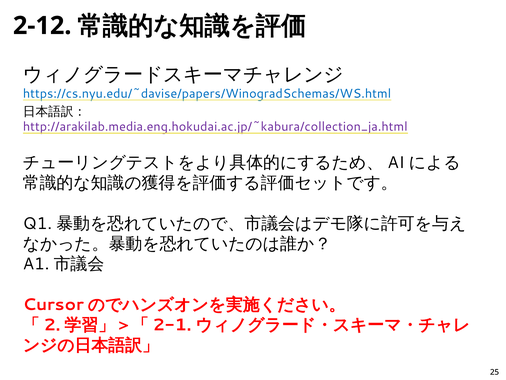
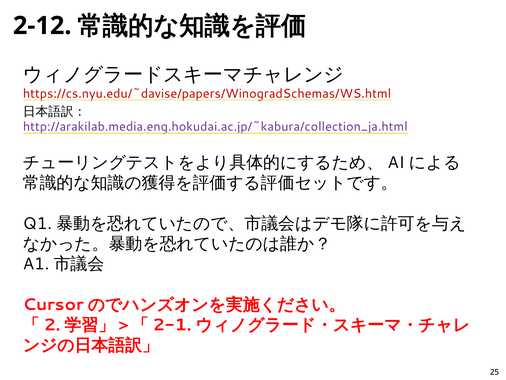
https://cs.nyu.edu/~davise/papers/WinogradSchemas/WS.html colour: blue -> red (207, 94)
